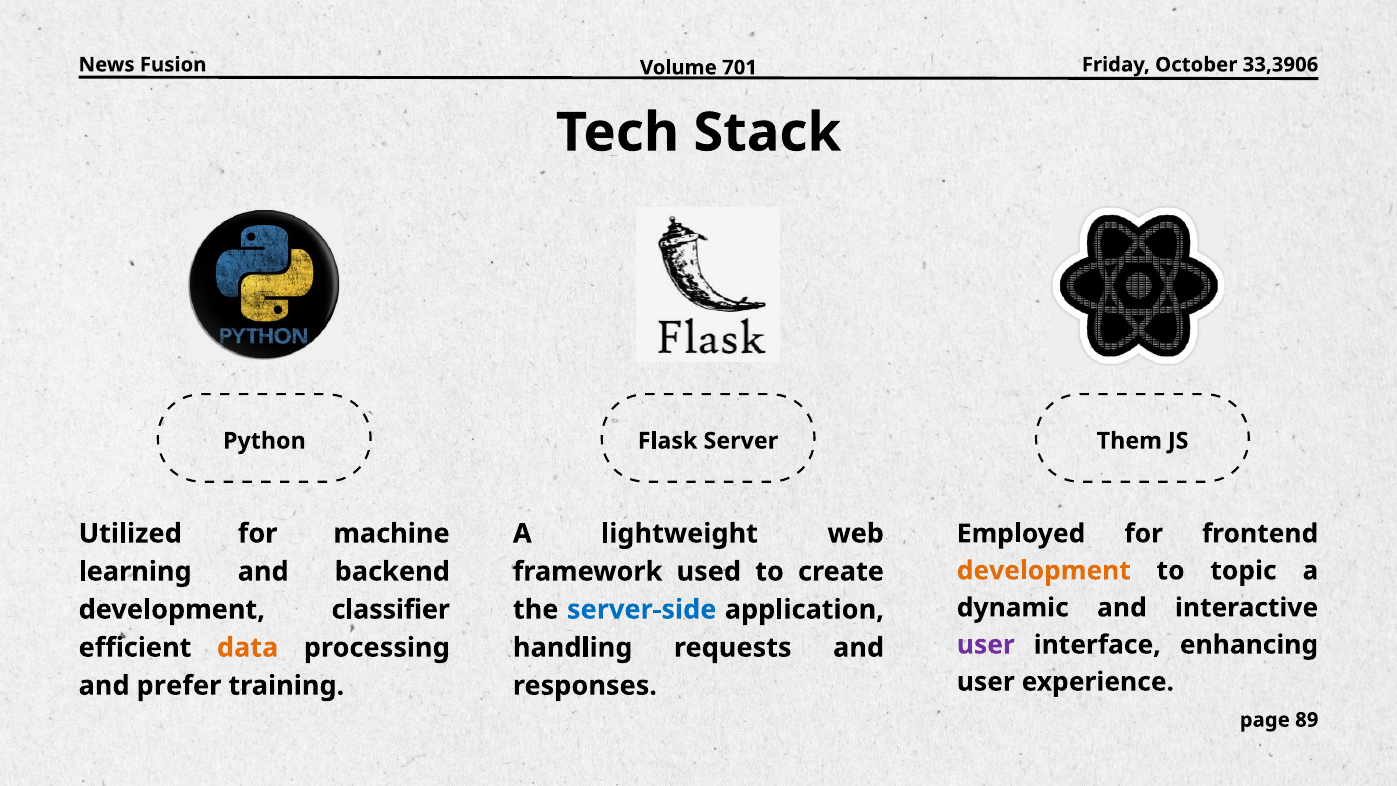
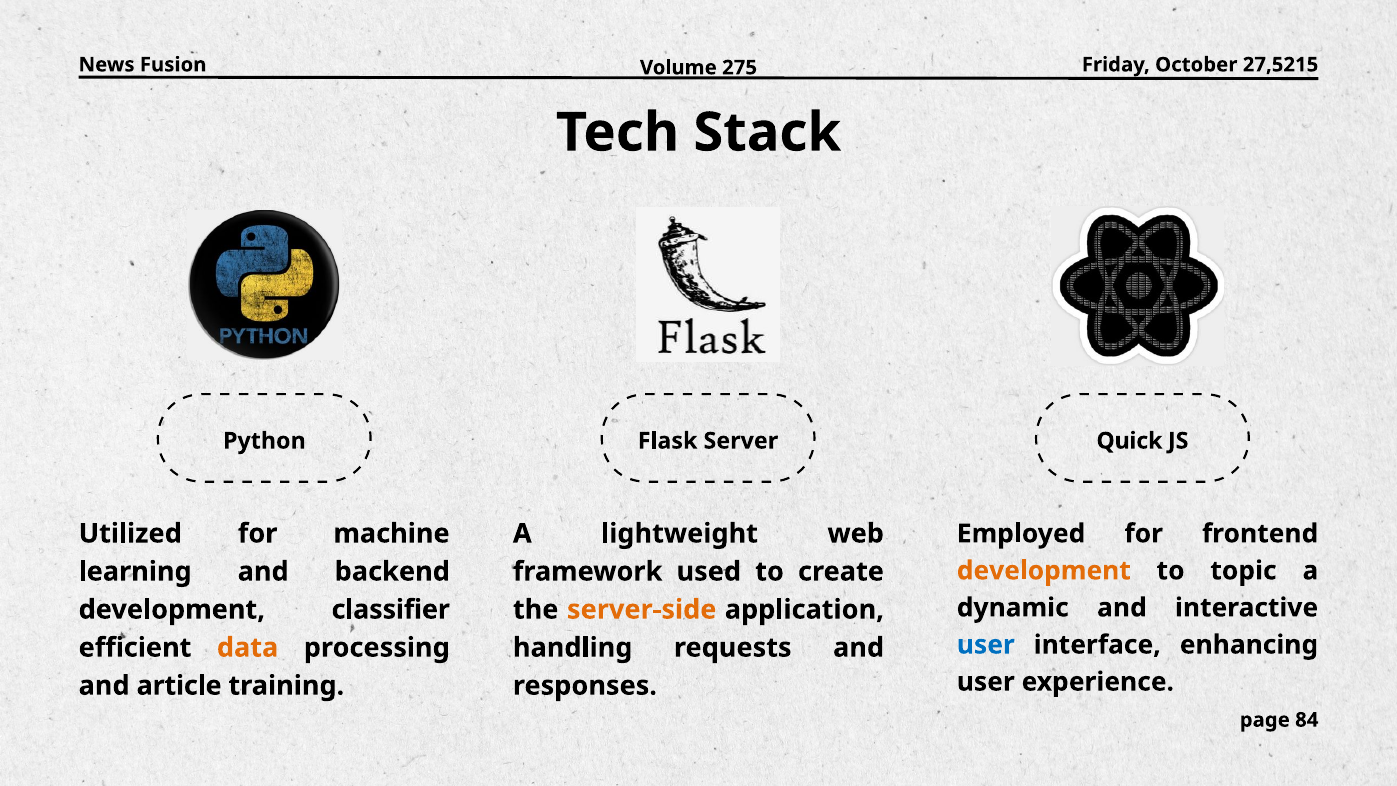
701: 701 -> 275 (740, 68)
33,3906: 33,3906 -> 27,5215 (1281, 65)
Them: Them -> Quick (1129, 441)
server-side colour: blue -> orange (642, 609)
user colour: purple -> blue (986, 645)
prefer: prefer -> article (179, 686)
89: 89 -> 84 (1307, 720)
